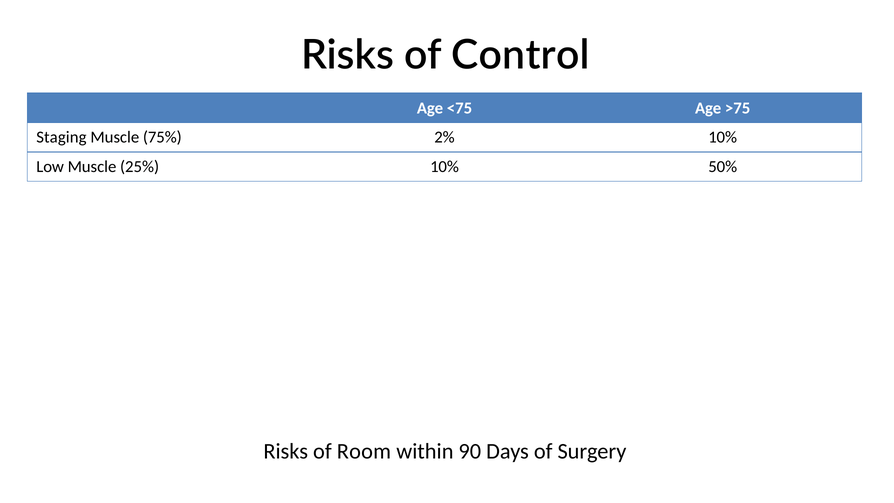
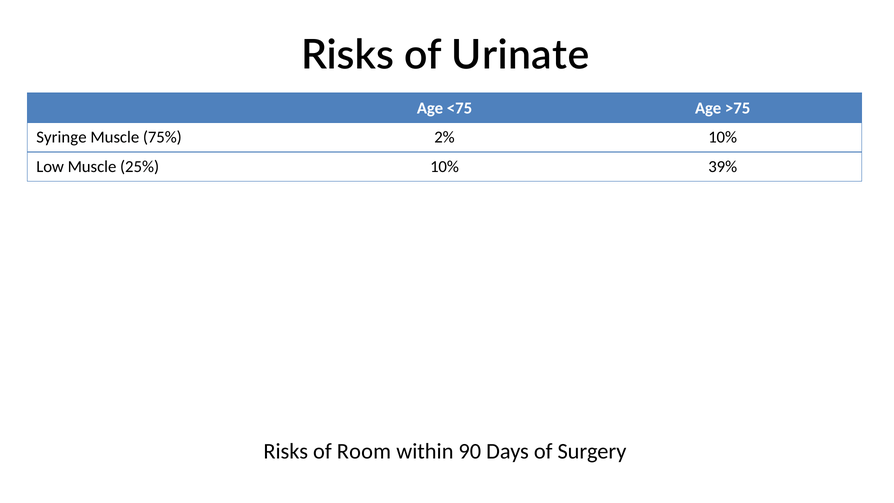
Control: Control -> Urinate (520, 55)
Staging: Staging -> Syringe (61, 137)
50%: 50% -> 39% (723, 167)
